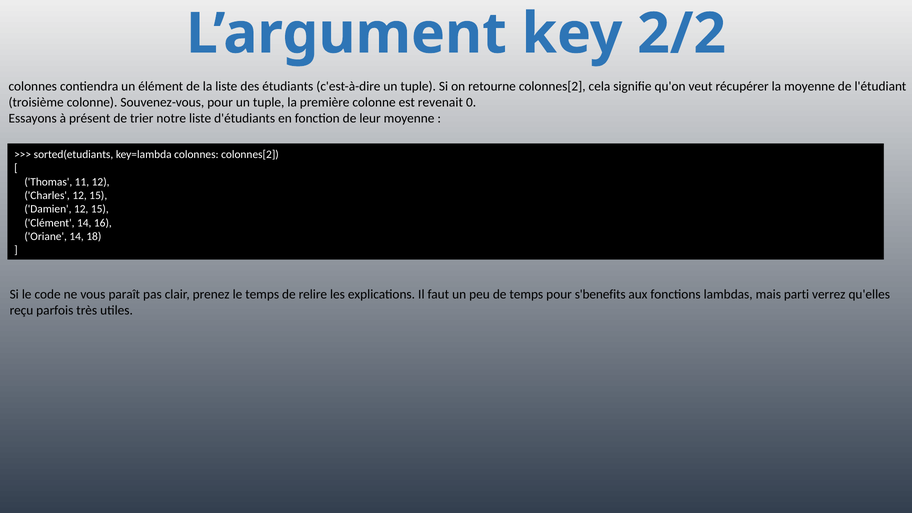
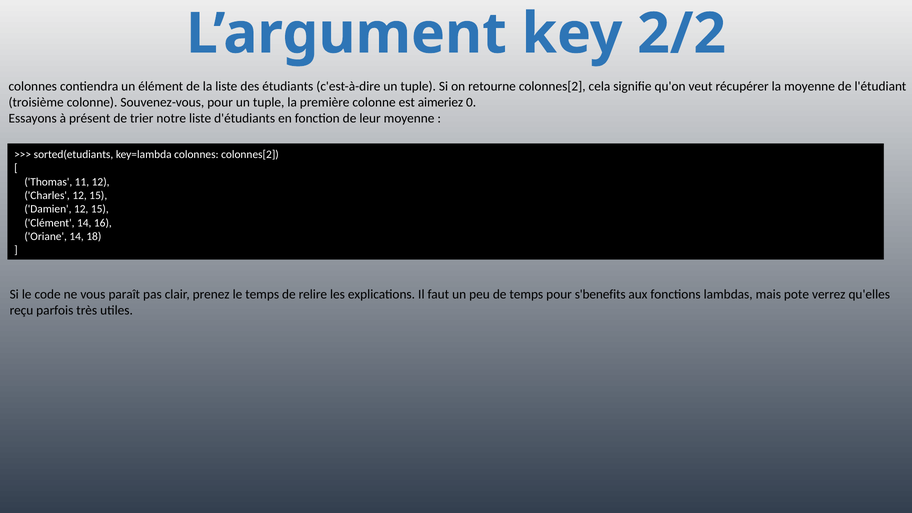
revenait: revenait -> aimeriez (440, 102)
parti: parti -> pote (797, 294)
